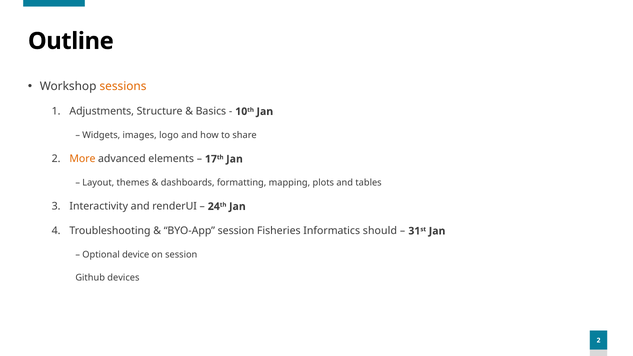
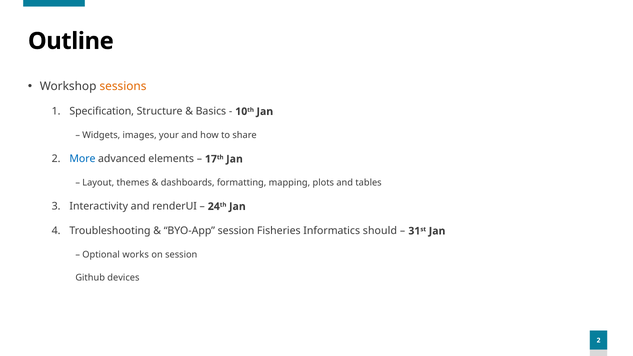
Adjustments: Adjustments -> Specification (102, 112)
logo: logo -> your (169, 135)
More colour: orange -> blue (82, 159)
device: device -> works (136, 255)
